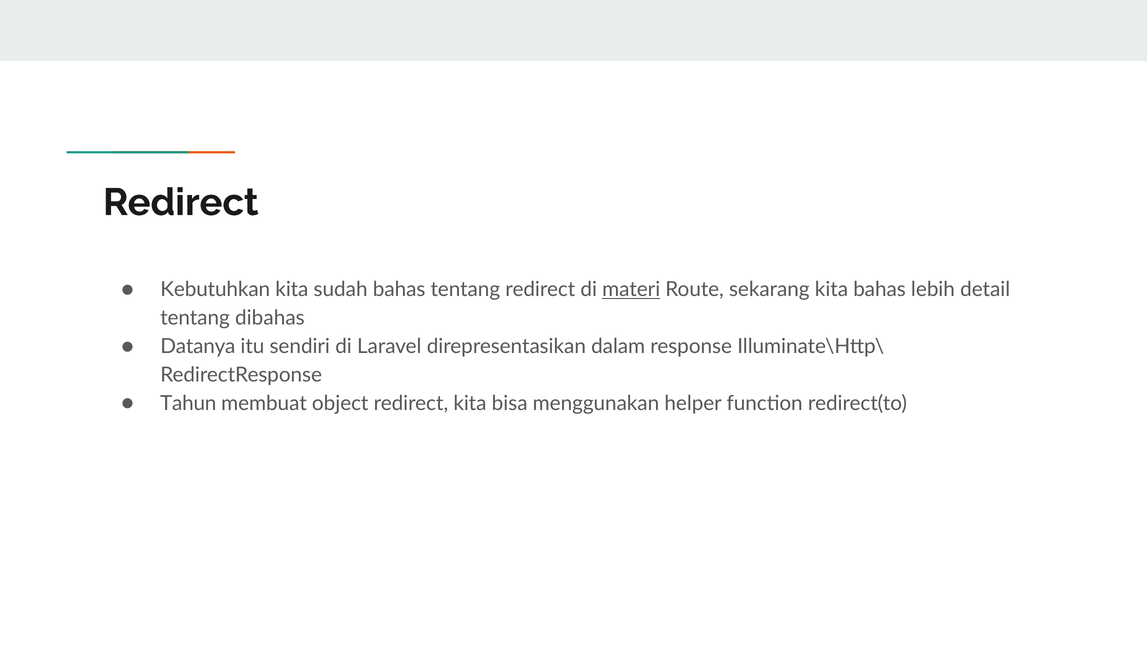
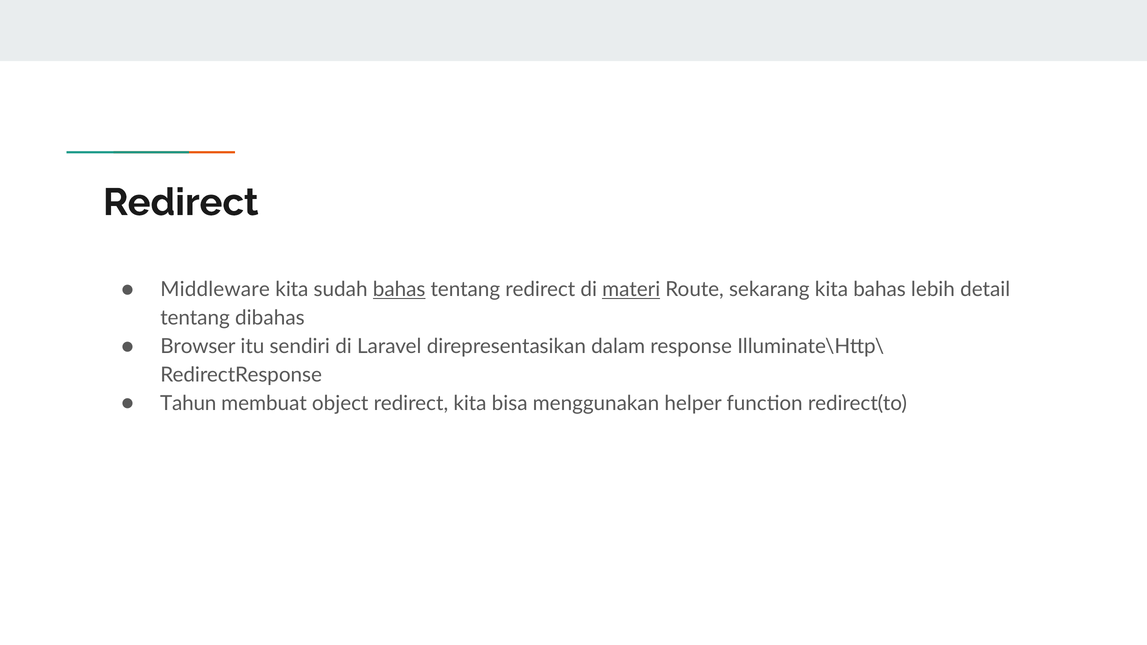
Kebutuhkan: Kebutuhkan -> Middleware (215, 290)
bahas underline: none -> present (399, 290)
Datanya: Datanya -> Browser (198, 347)
